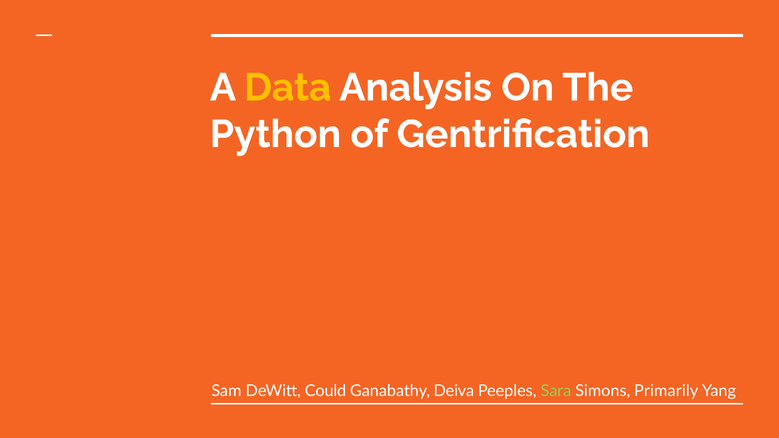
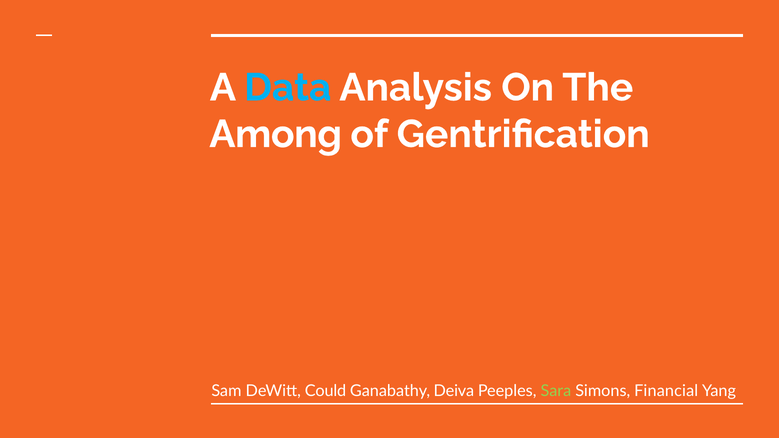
Data colour: yellow -> light blue (288, 88)
Python: Python -> Among (276, 134)
Primarily: Primarily -> Financial (666, 391)
